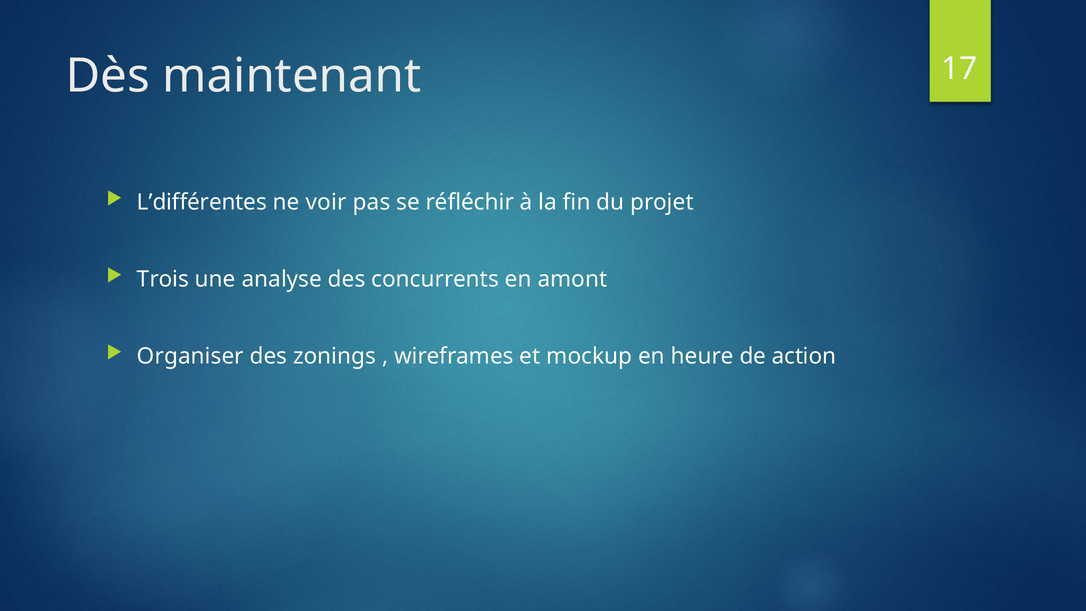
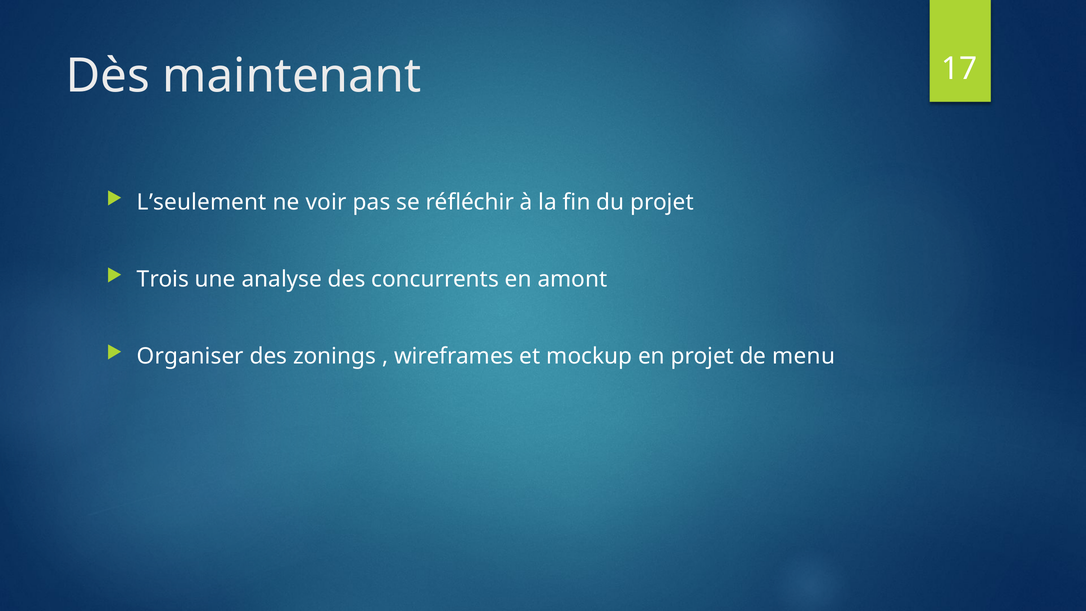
L’différentes: L’différentes -> L’seulement (202, 202)
en heure: heure -> projet (702, 356)
action: action -> menu (804, 356)
